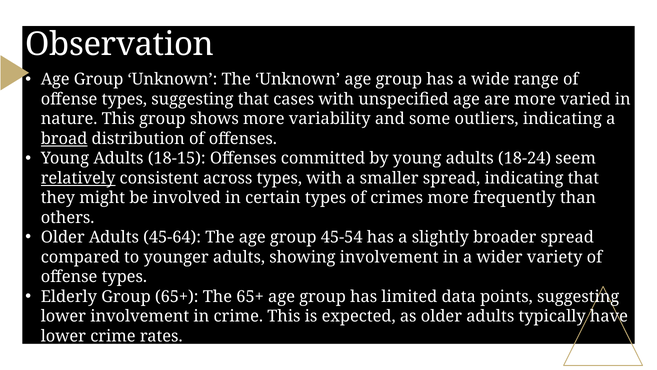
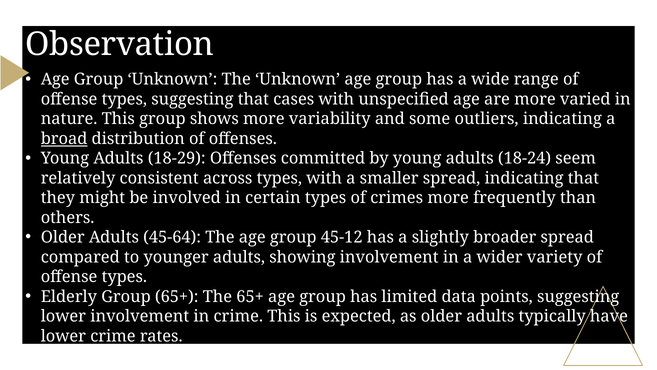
18-15: 18-15 -> 18-29 (177, 158)
relatively underline: present -> none (78, 178)
45-54: 45-54 -> 45-12 (342, 237)
